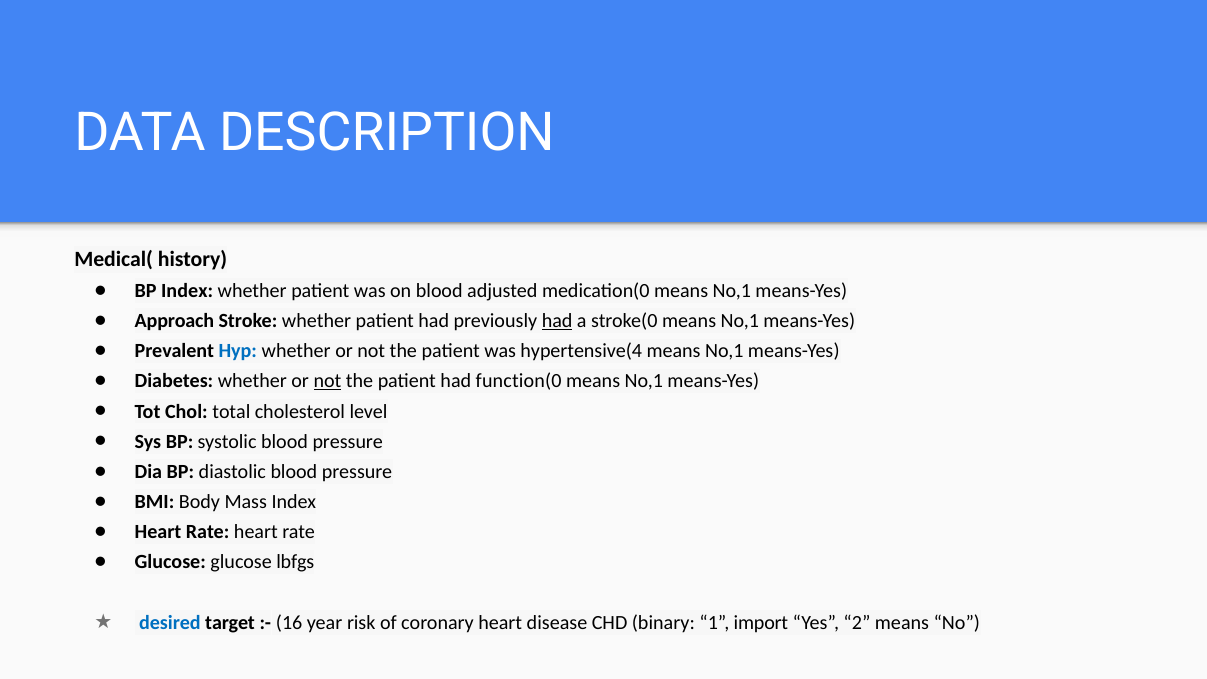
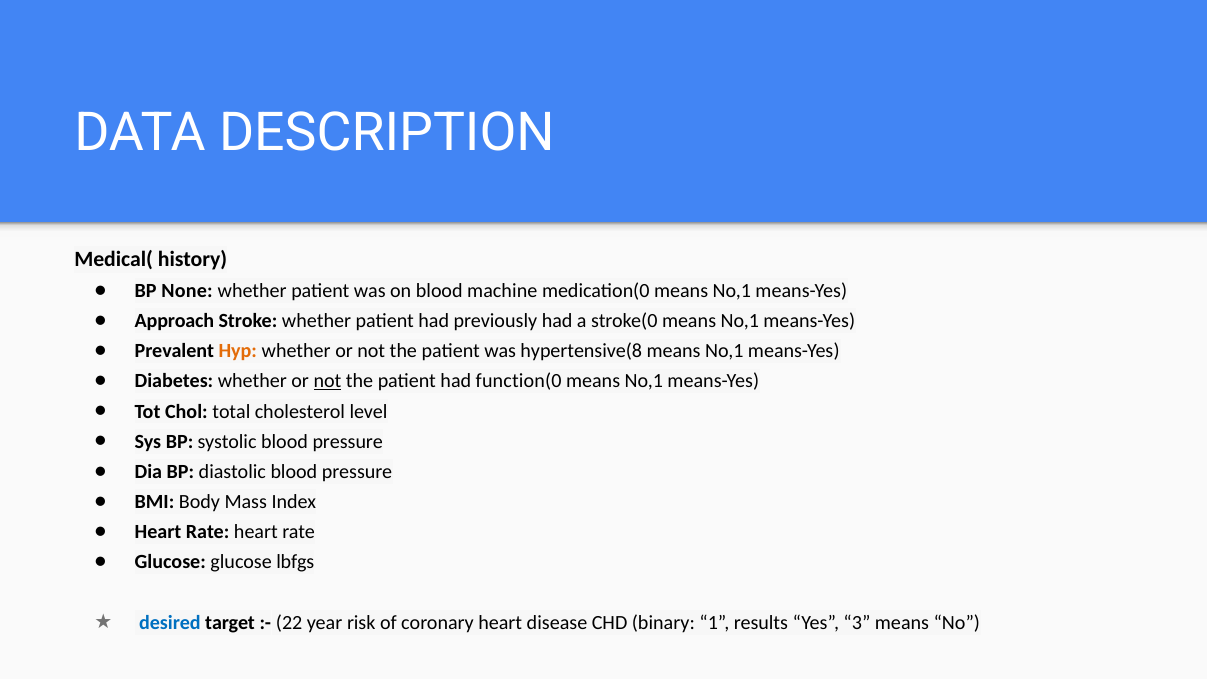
BP Index: Index -> None (187, 291)
adjusted: adjusted -> machine (502, 291)
had underline: present -> none (557, 321)
Hyp colour: blue -> orange (238, 351)
hypertensive(4: hypertensive(4 -> hypertensive(8 (581, 351)
16: 16 -> 22 (289, 623)
import: import -> results (761, 623)
2: 2 -> 3 (857, 623)
